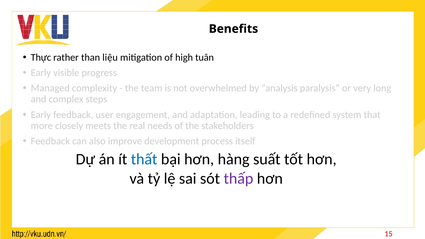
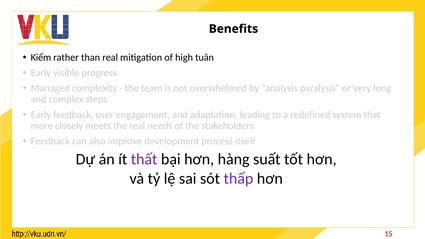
Thực: Thực -> Kiểm (41, 57)
than liệu: liệu -> real (110, 57)
thất colour: blue -> purple (144, 159)
